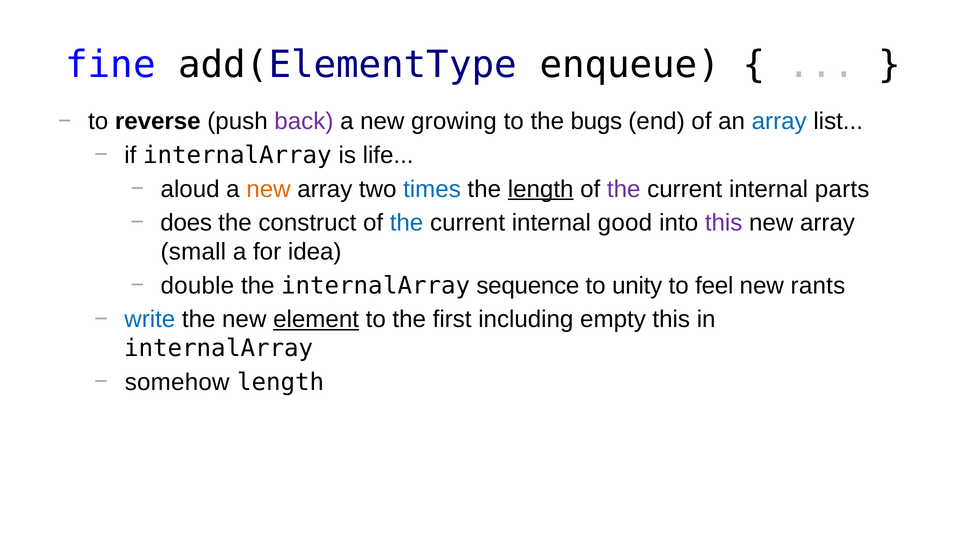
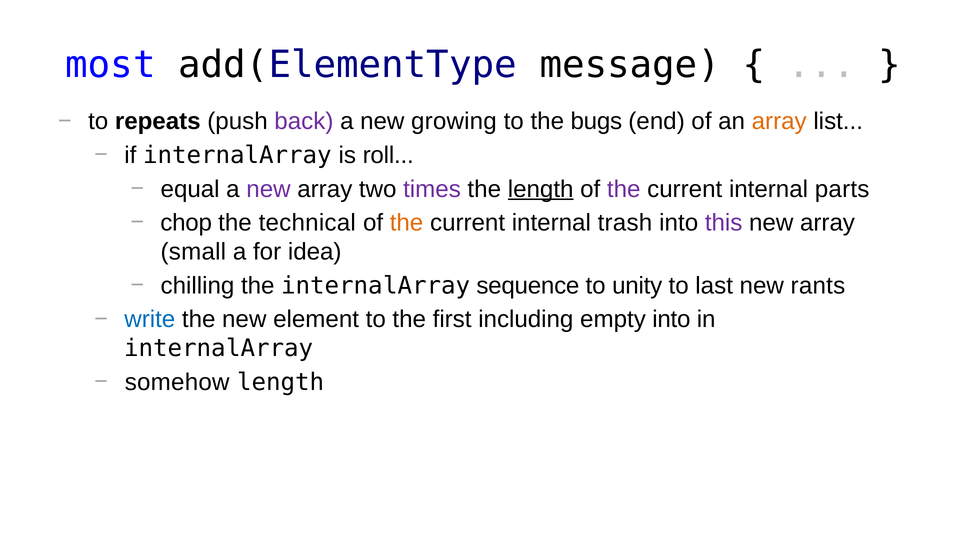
fine: fine -> most (110, 65)
enqueue: enqueue -> message (630, 65)
reverse: reverse -> repeats (158, 122)
array colour: blue -> orange (779, 122)
life: life -> roll (388, 155)
aloud: aloud -> equal (190, 189)
new colour: orange -> purple (268, 189)
times colour: blue -> purple (432, 189)
does: does -> chop (186, 223)
construct: construct -> technical (307, 223)
the colour: blue -> orange (407, 223)
good: good -> trash (625, 223)
double: double -> chilling (197, 286)
feel: feel -> last (714, 286)
element underline: present -> none (316, 320)
empty this: this -> into (671, 320)
